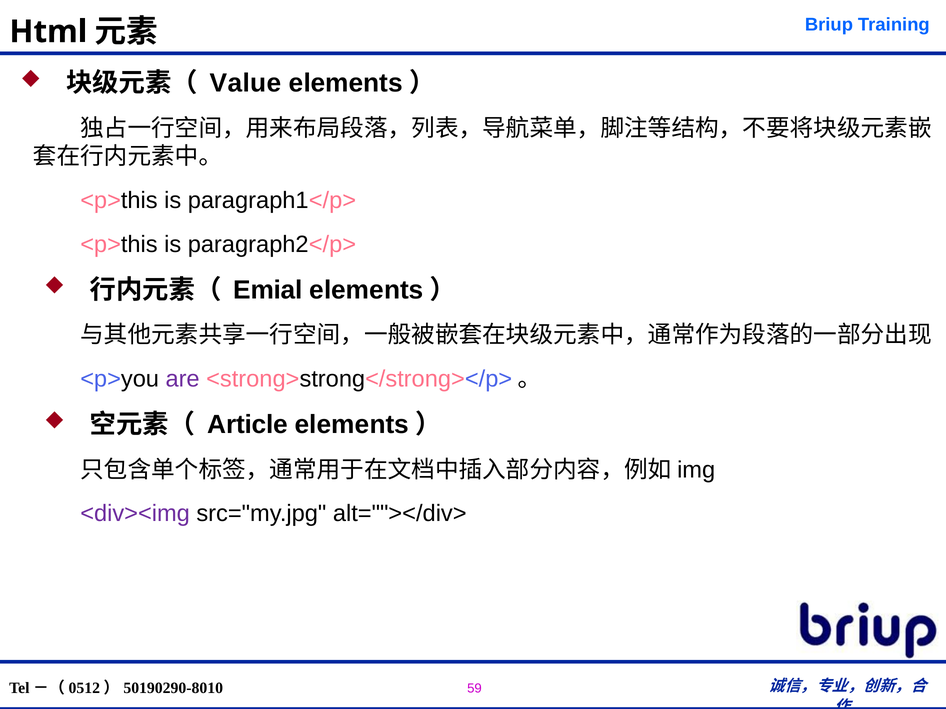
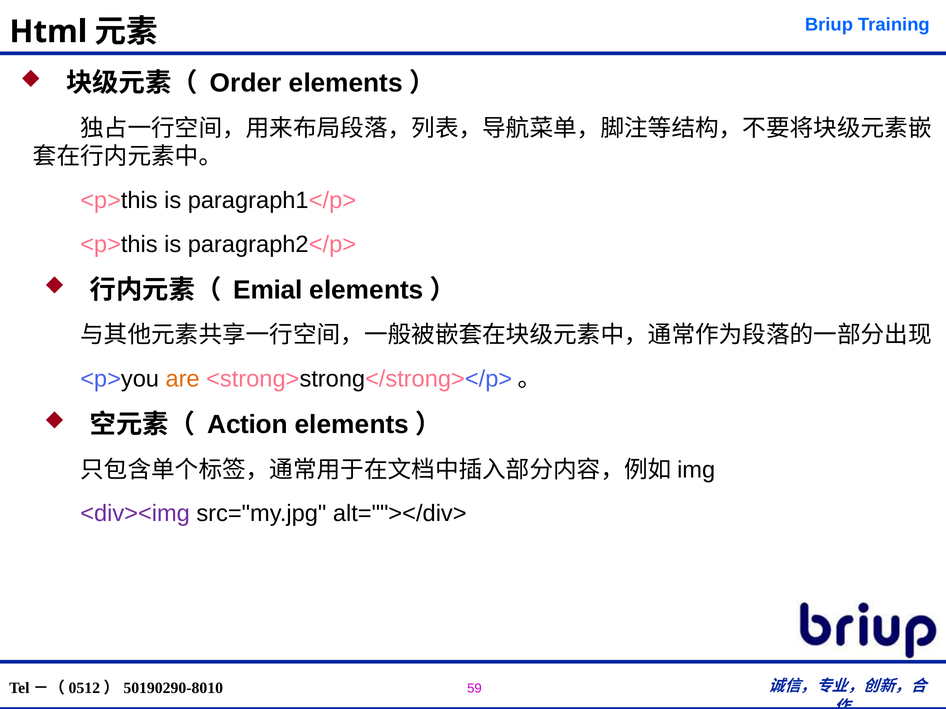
Value: Value -> Order (246, 83)
are colour: purple -> orange (183, 379)
Article: Article -> Action (248, 425)
